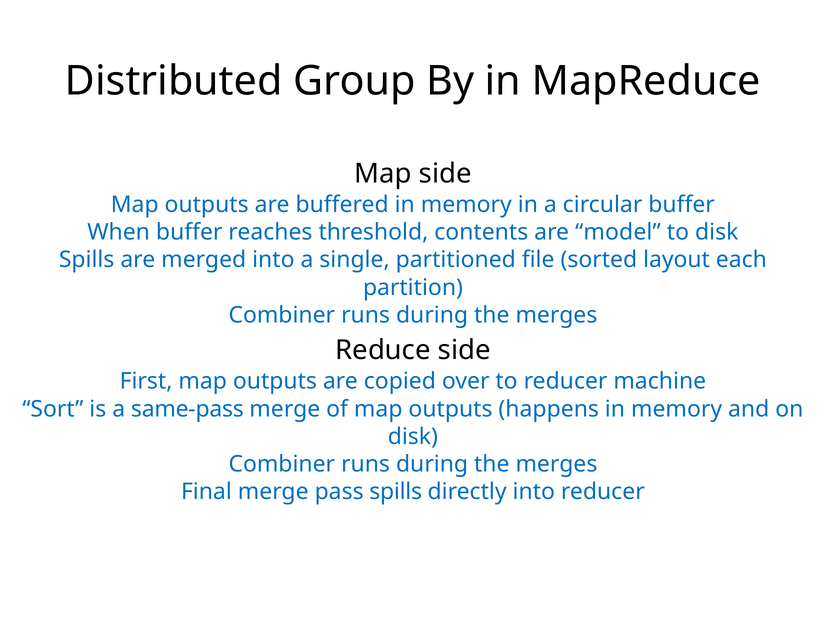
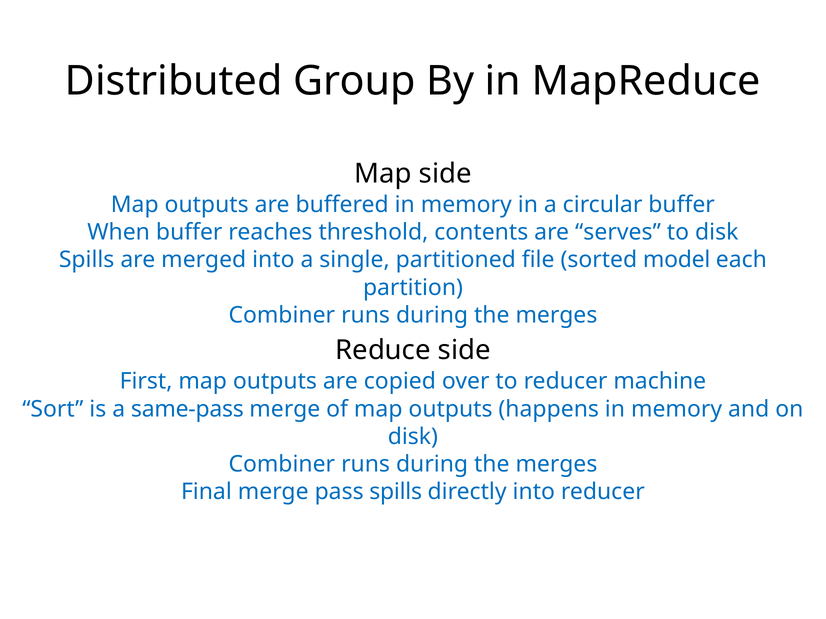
model: model -> serves (618, 233)
layout: layout -> model (677, 260)
